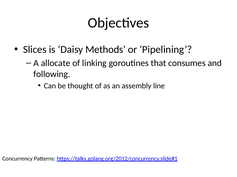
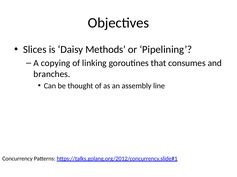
allocate: allocate -> copying (56, 63)
following: following -> branches (52, 74)
